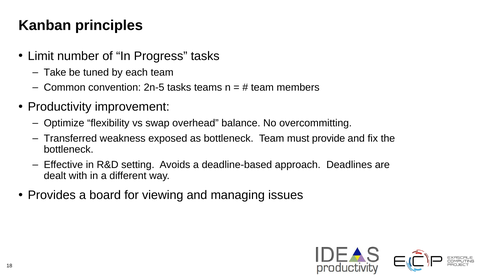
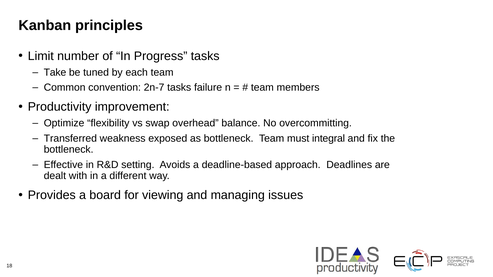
2n-5: 2n-5 -> 2n-7 (154, 88)
teams: teams -> failure (208, 88)
provide: provide -> integral (329, 139)
